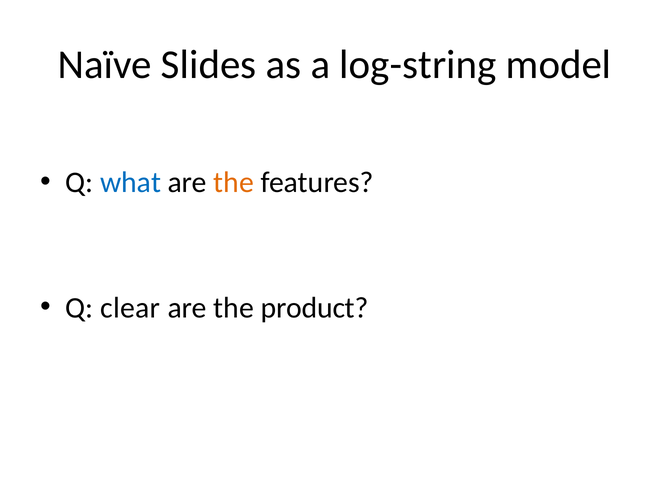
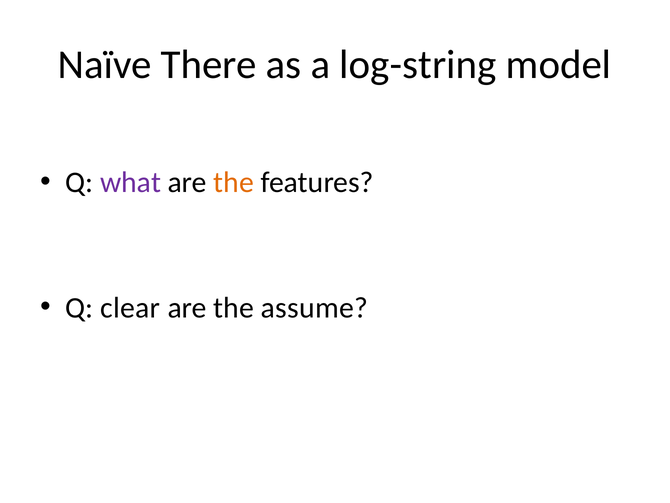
Slides: Slides -> There (209, 65)
what colour: blue -> purple (131, 182)
product: product -> assume (314, 307)
